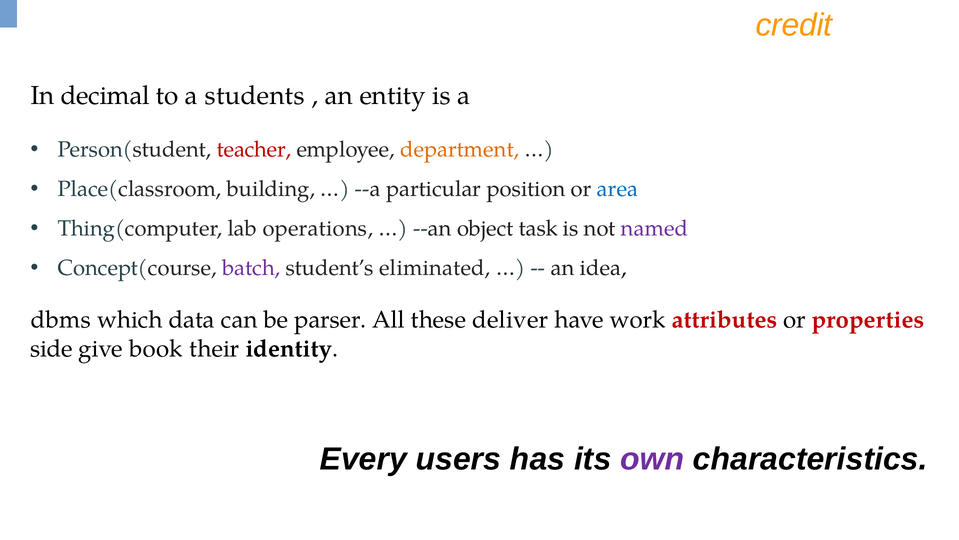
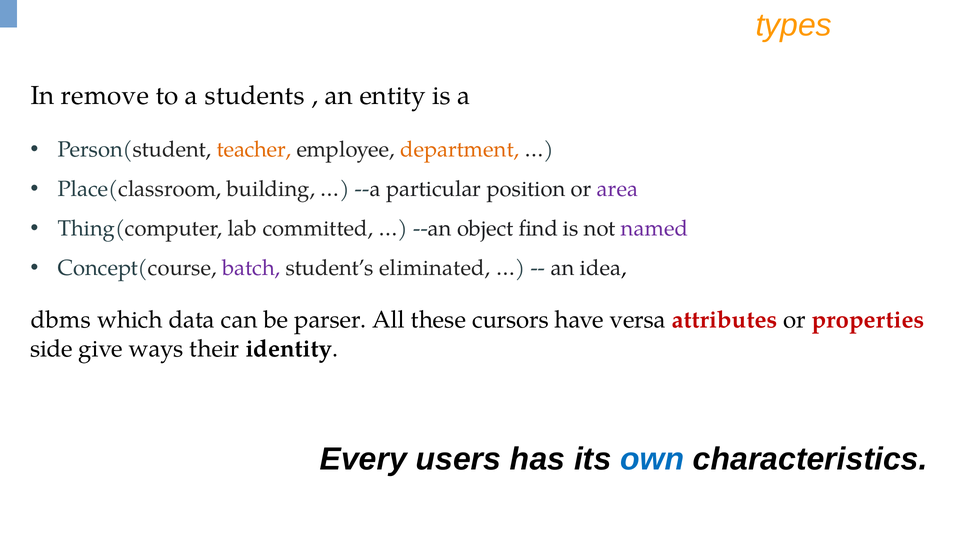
credit: credit -> types (794, 25)
decimal: decimal -> remove (105, 96)
teacher colour: red -> orange (254, 149)
area colour: blue -> purple (618, 189)
operations: operations -> committed (318, 228)
task: task -> find (538, 228)
deliver: deliver -> cursors (510, 320)
work: work -> versa (638, 320)
book: book -> ways (156, 348)
own colour: purple -> blue (652, 458)
